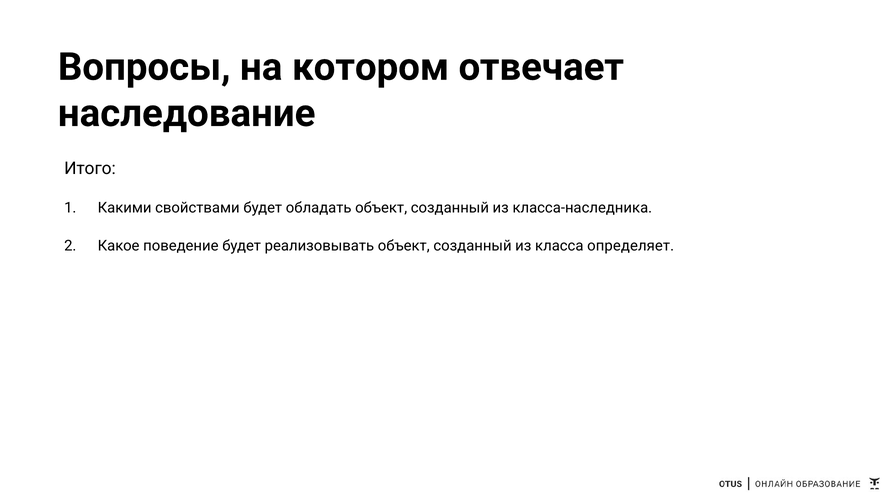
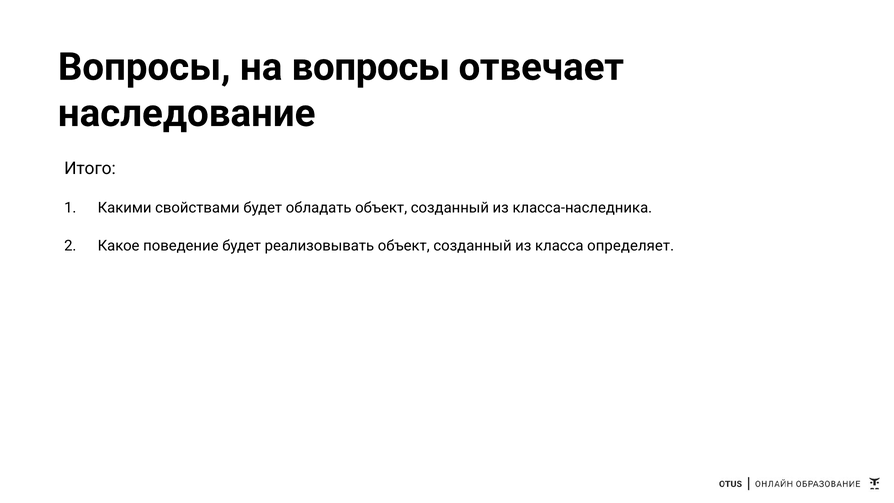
на котором: котором -> вопросы (371, 67)
